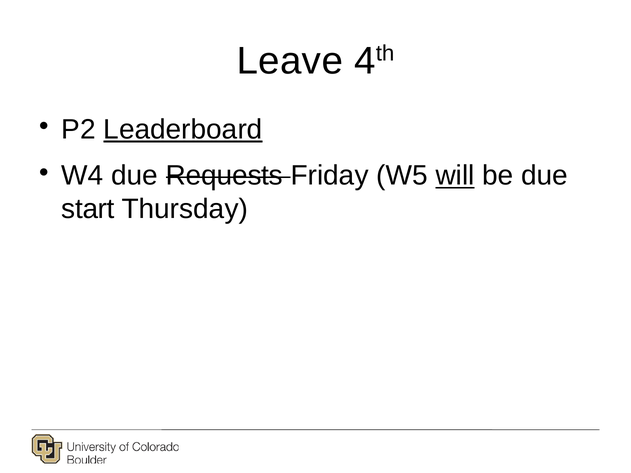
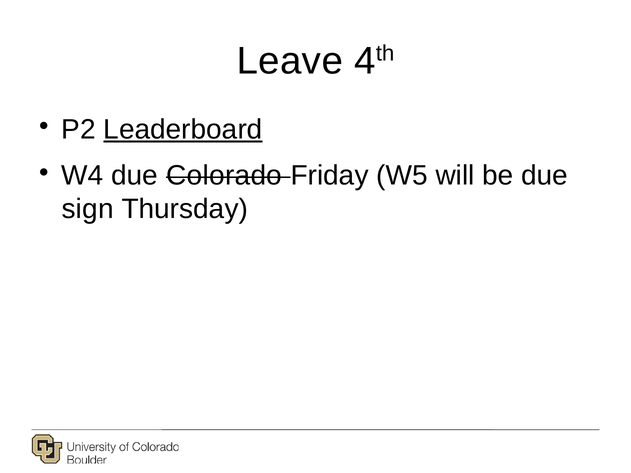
Requests: Requests -> Colorado (224, 176)
will underline: present -> none (455, 176)
start: start -> sign (88, 209)
